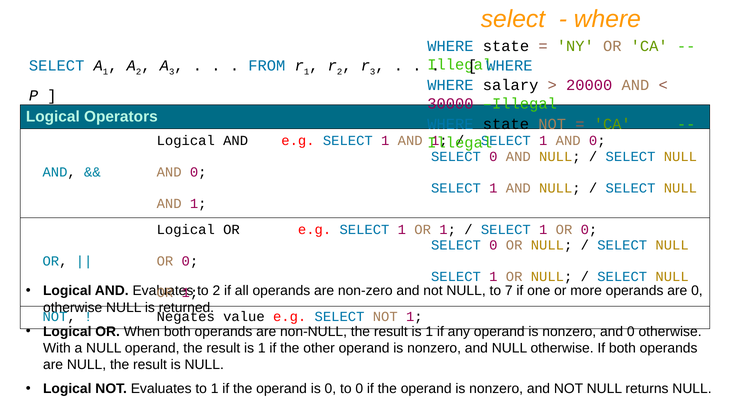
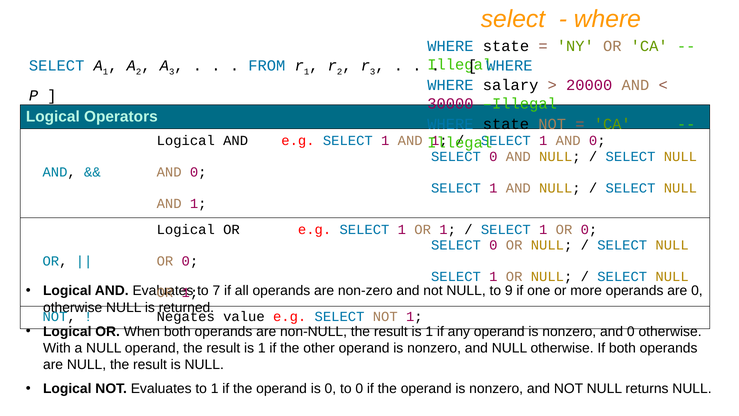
to 2: 2 -> 7 (216, 291)
7: 7 -> 9 (509, 291)
